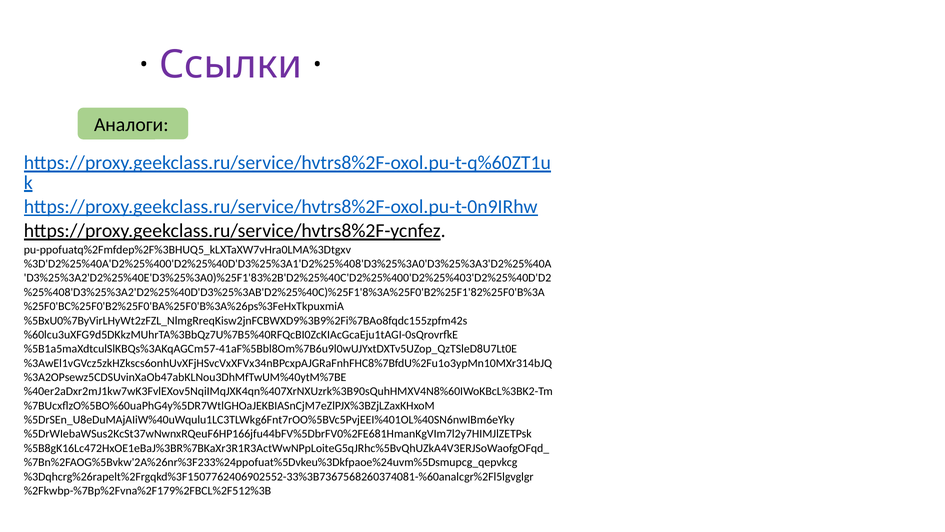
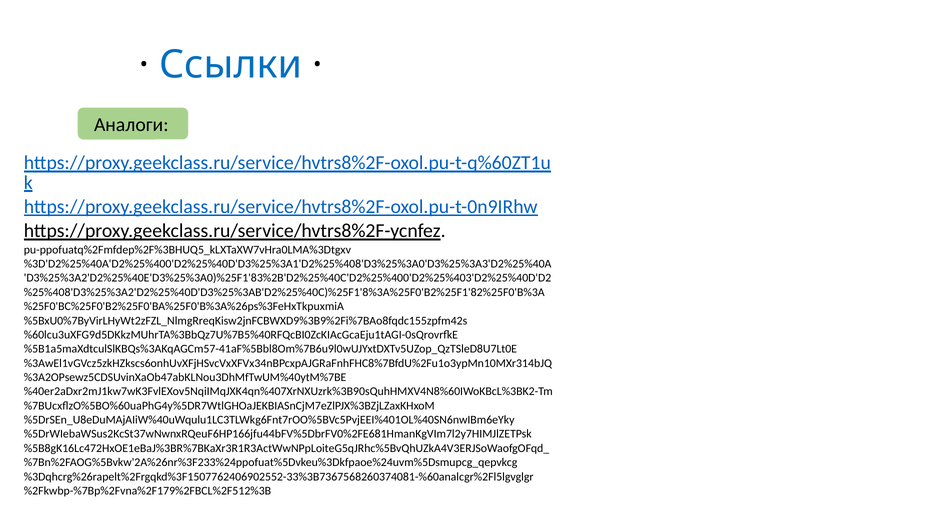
Ссылки colour: purple -> blue (231, 65)
